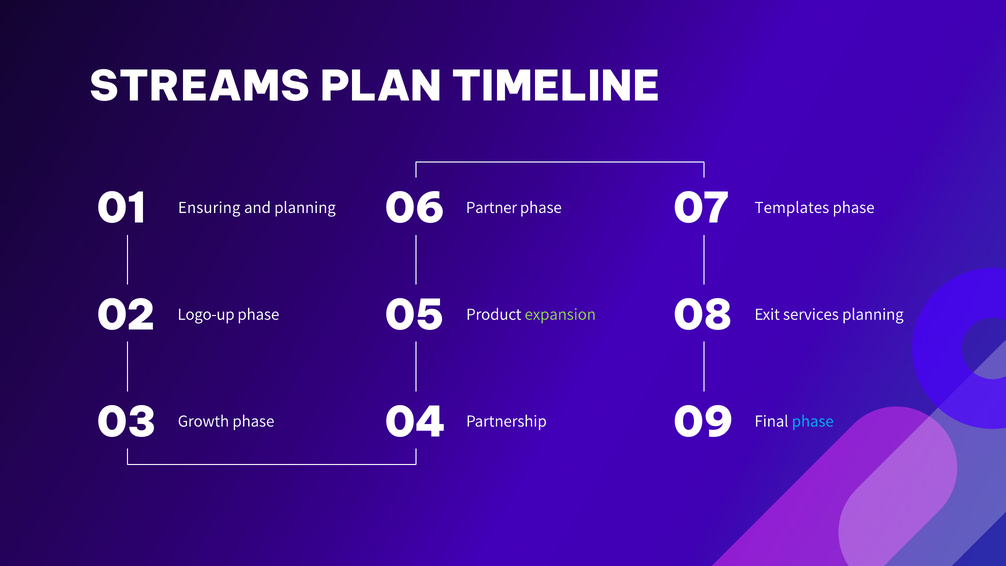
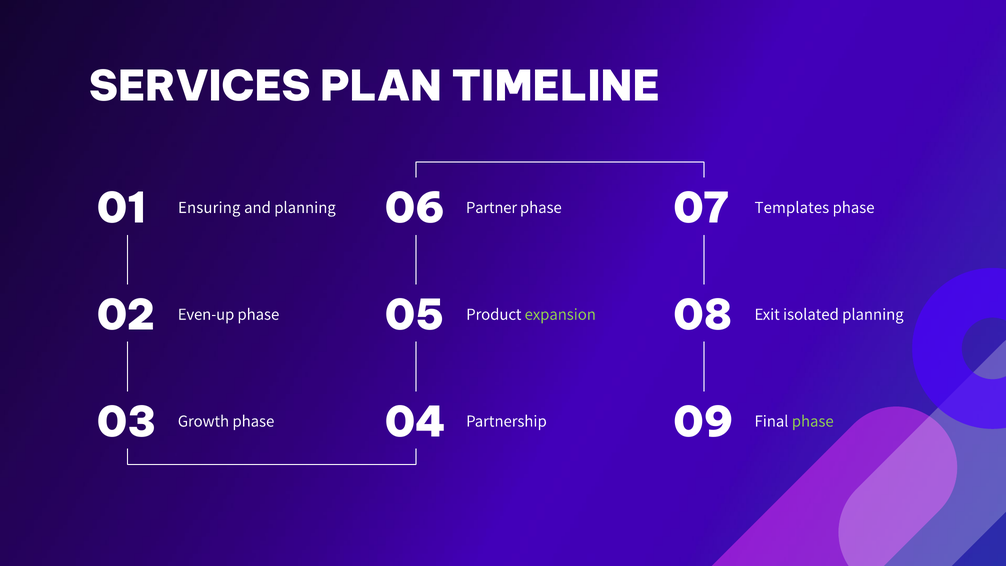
STREAMS: STREAMS -> SERVICES (200, 87)
Logo-up: Logo-up -> Even-up (206, 314)
services: services -> isolated (811, 314)
phase colour: light blue -> light green (813, 421)
